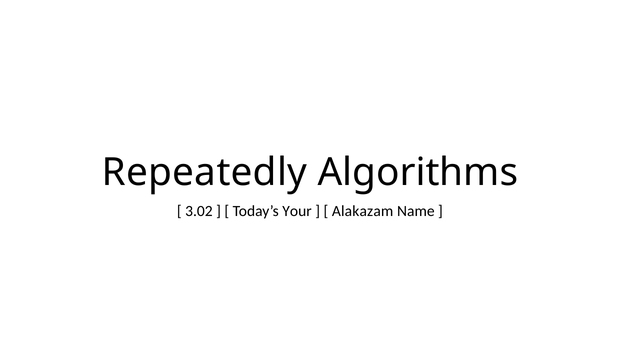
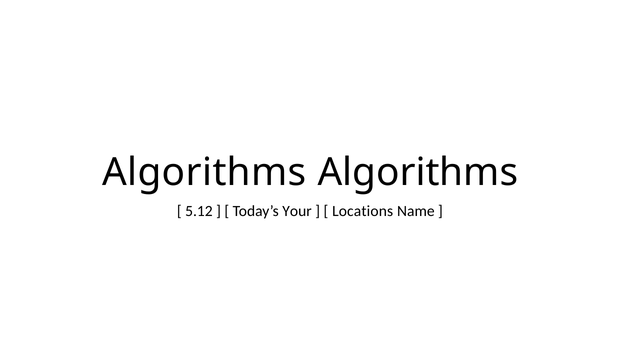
Repeatedly: Repeatedly -> Algorithms (204, 172)
3.02: 3.02 -> 5.12 (199, 211)
Alakazam: Alakazam -> Locations (363, 211)
